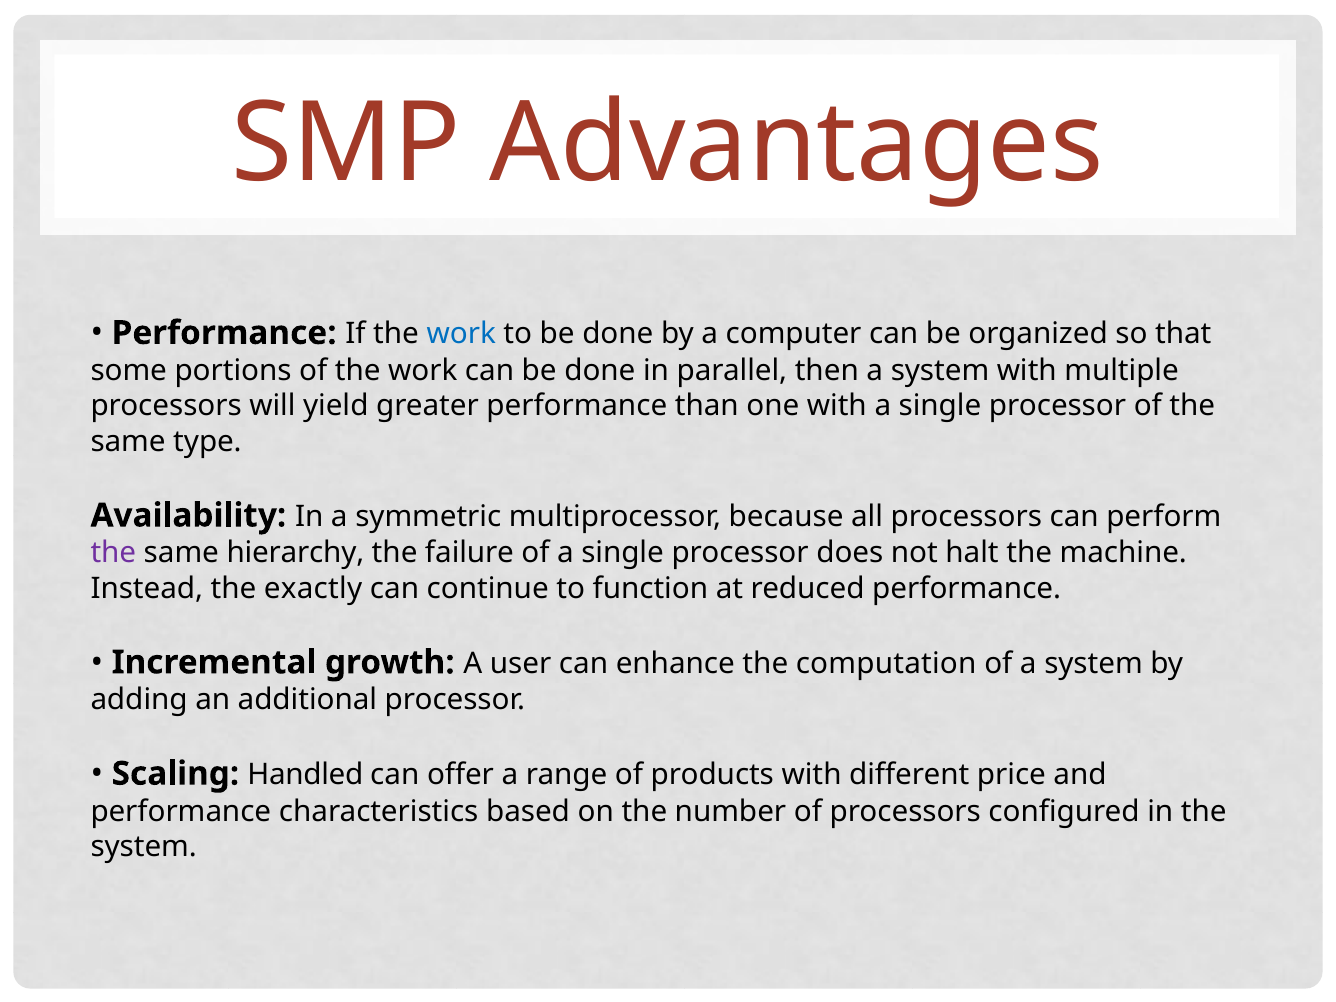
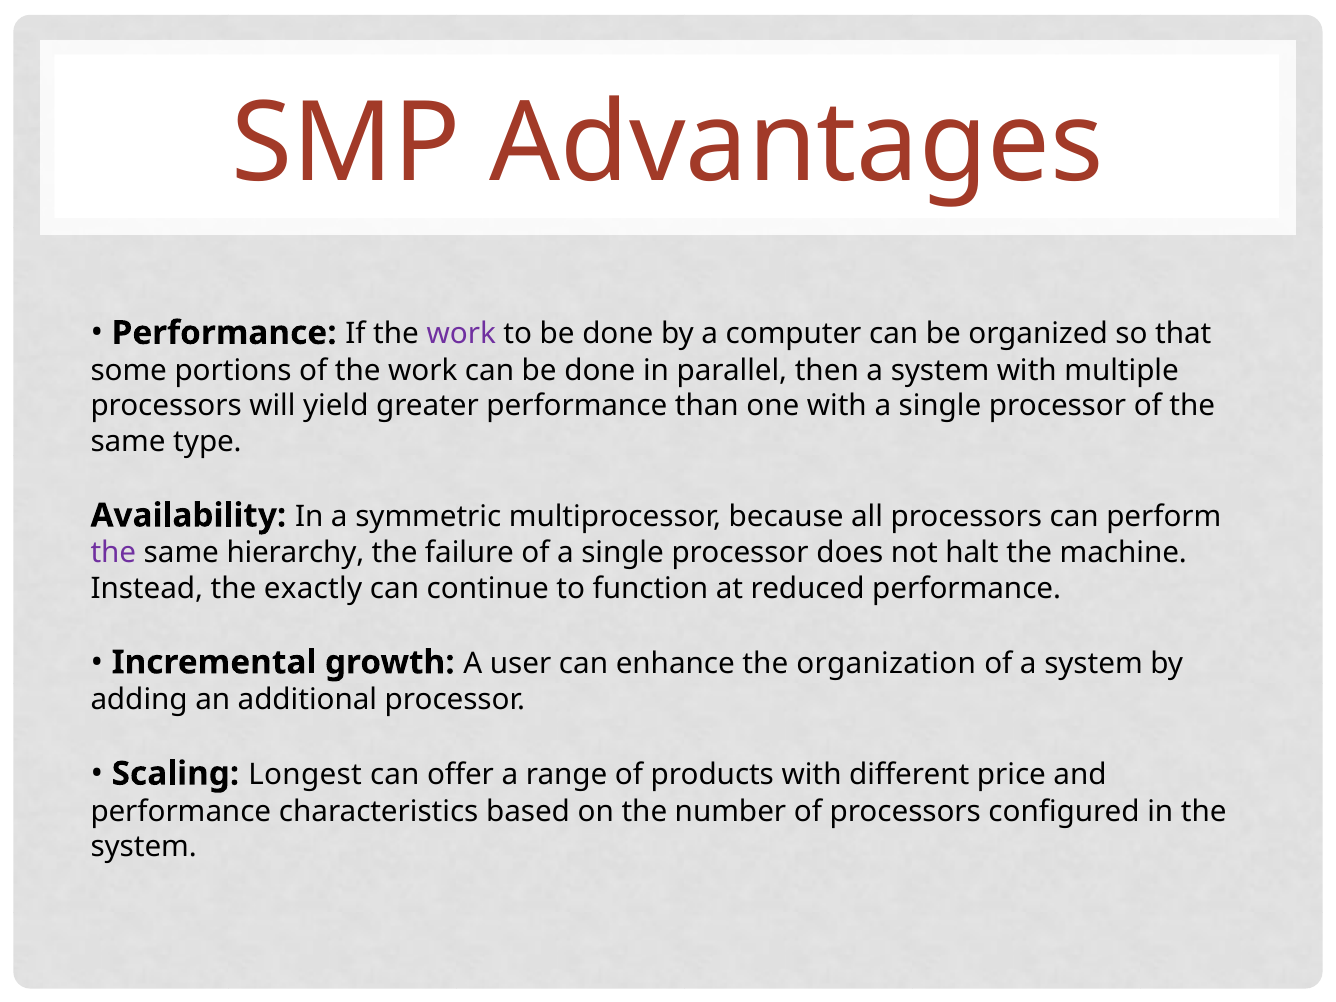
work colour: blue -> purple (461, 334)
computation: computation -> organization (886, 664)
Handled: Handled -> Longest (305, 775)
